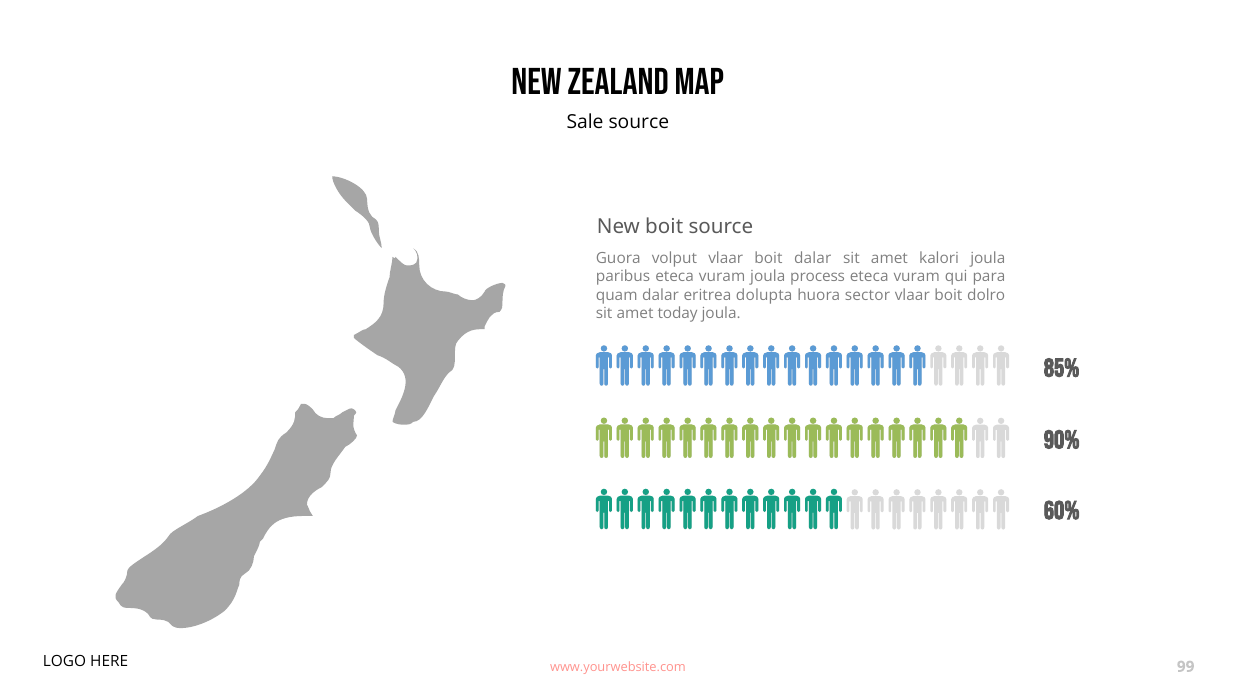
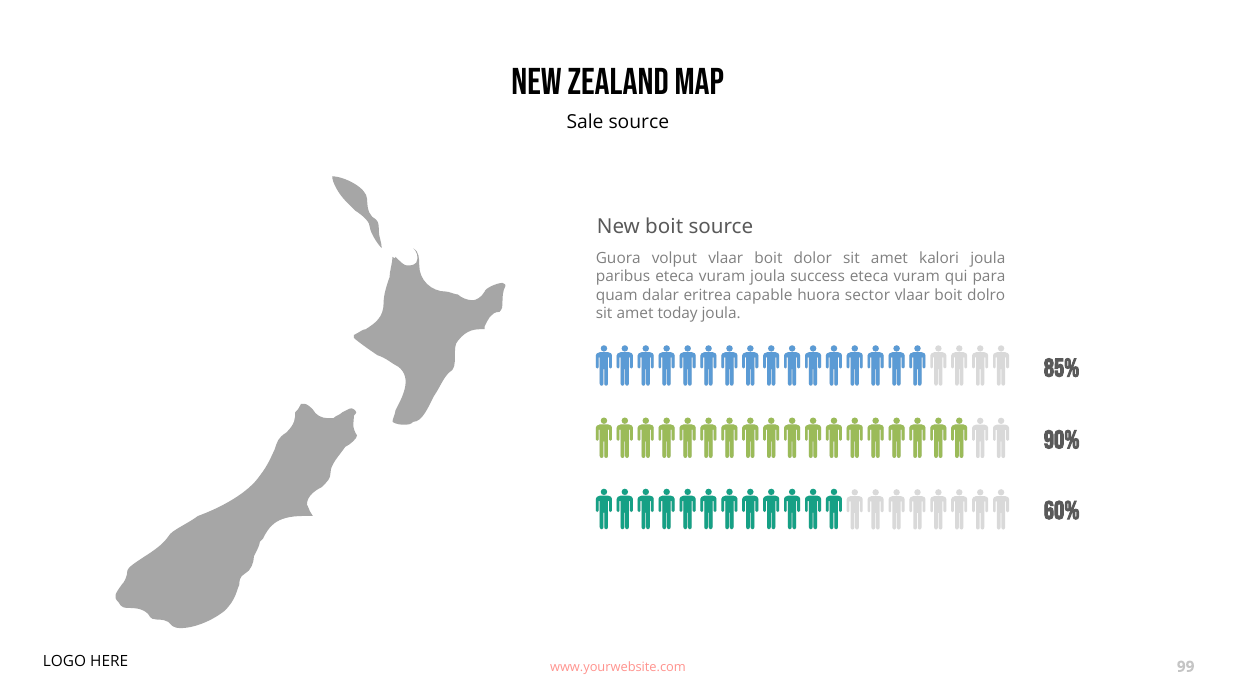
boit dalar: dalar -> dolor (813, 258)
process: process -> success (818, 277)
dolupta: dolupta -> capable (764, 295)
